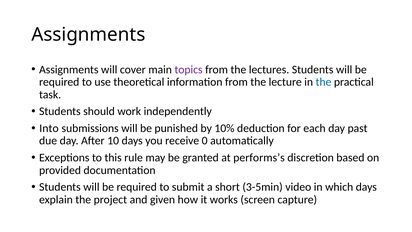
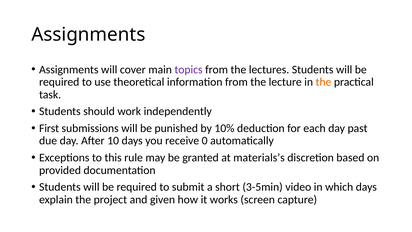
the colour: blue -> orange (323, 82)
Into: Into -> First (49, 128)
performs’s: performs’s -> materials’s (259, 157)
